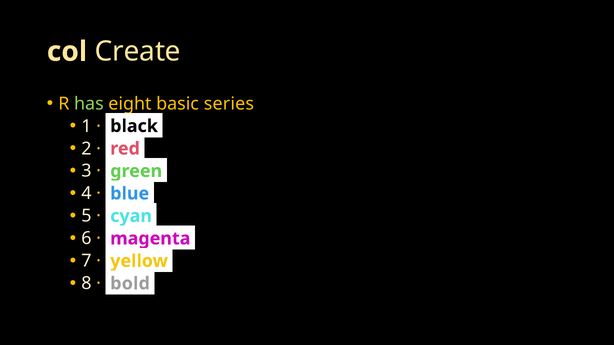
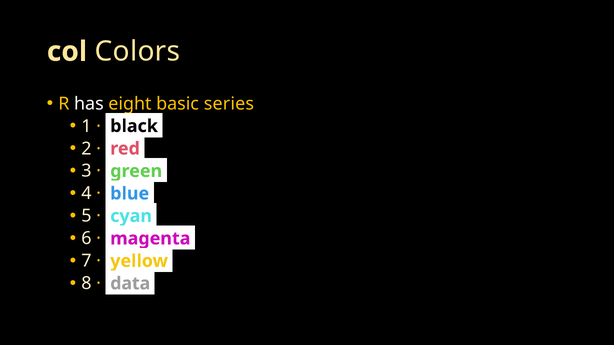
Create: Create -> Colors (138, 52)
has colour: light green -> white (89, 104)
bold: bold -> data (130, 284)
